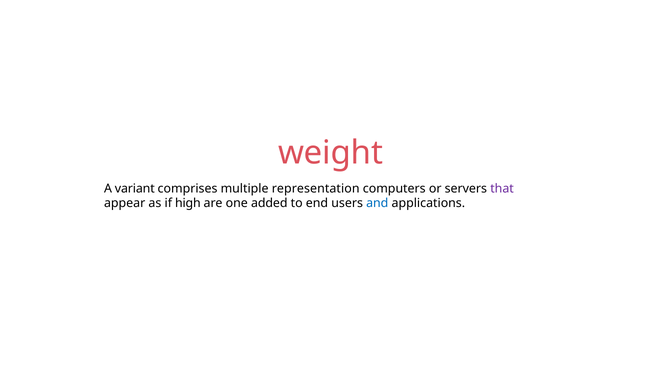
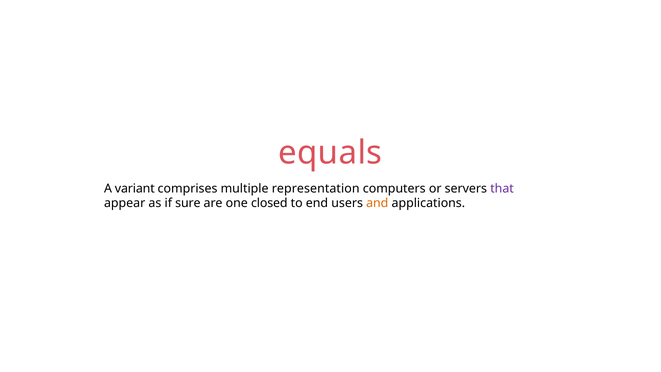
weight: weight -> equals (330, 153)
high: high -> sure (188, 203)
added: added -> closed (269, 203)
and colour: blue -> orange (377, 203)
